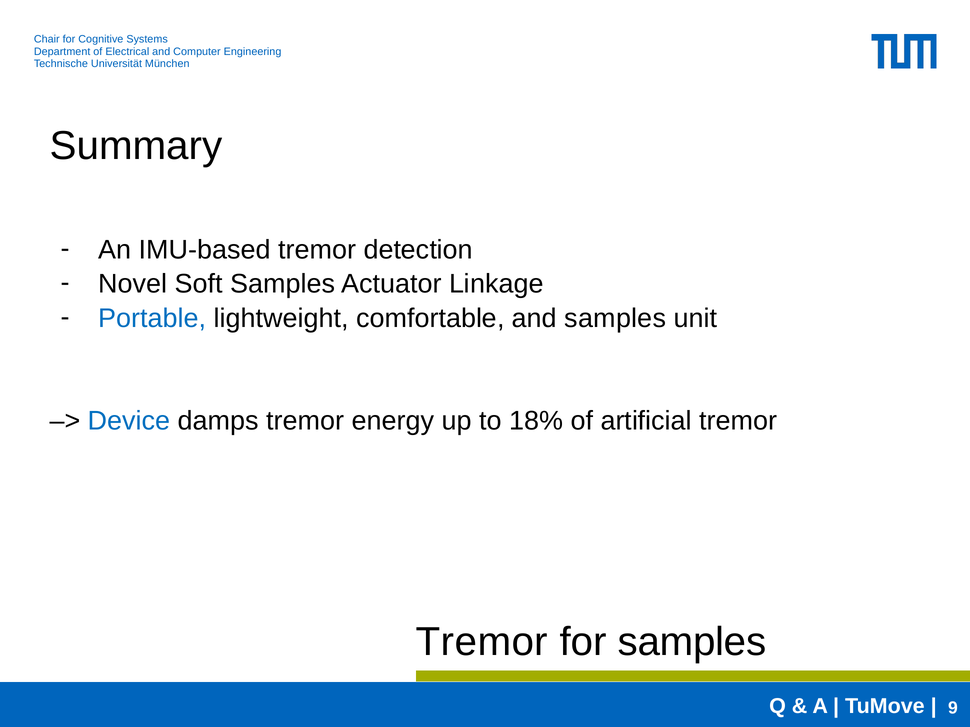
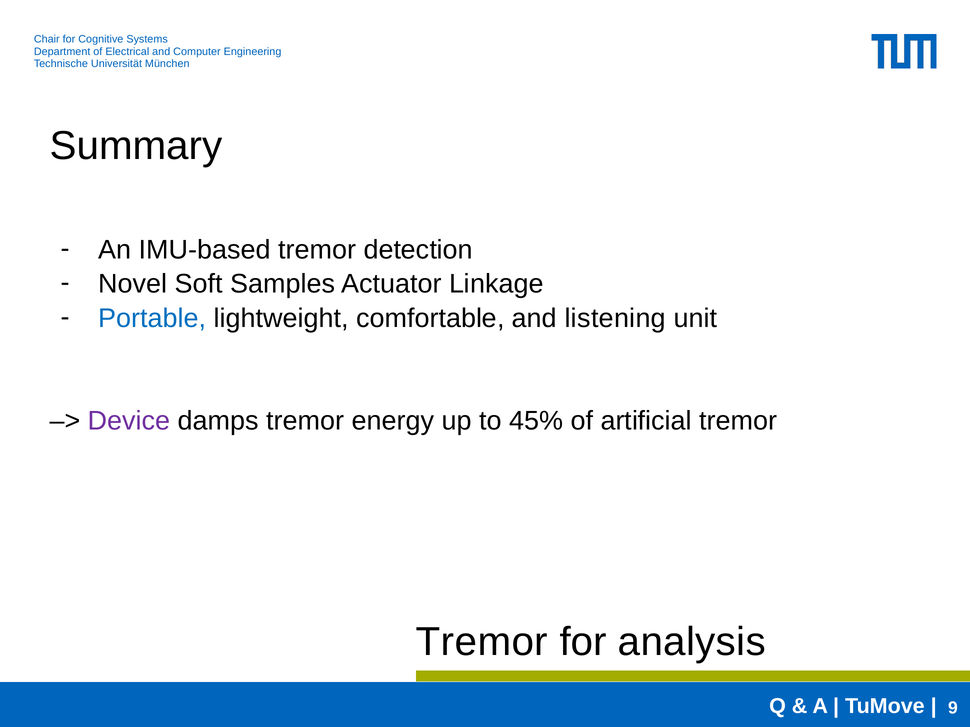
and samples: samples -> listening (615, 318)
Device colour: blue -> purple (129, 421)
18%: 18% -> 45% (536, 421)
for samples: samples -> analysis (692, 642)
